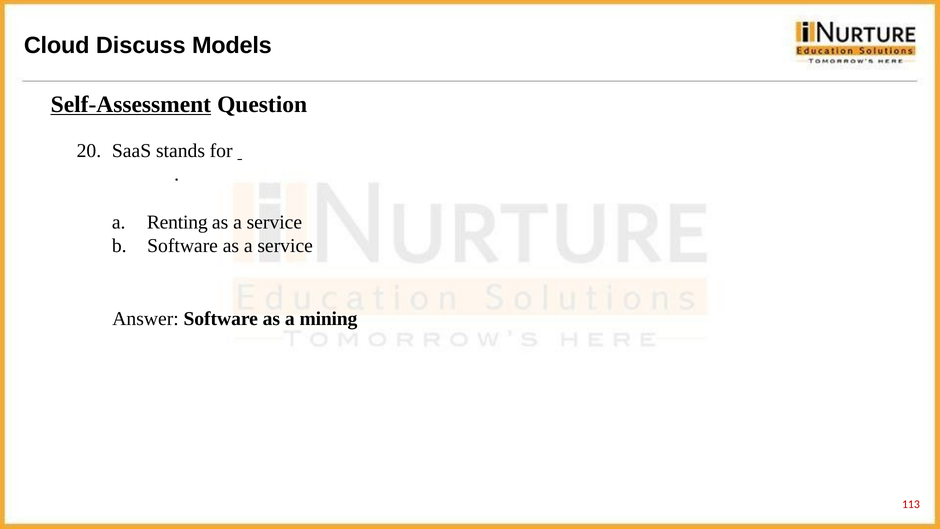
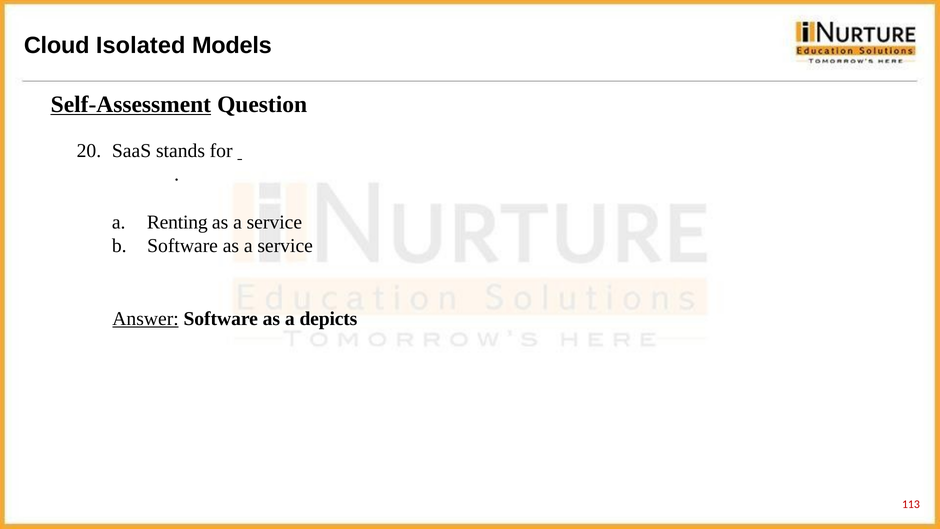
Discuss: Discuss -> Isolated (141, 45)
Answer underline: none -> present (146, 318)
mining: mining -> depicts (328, 318)
